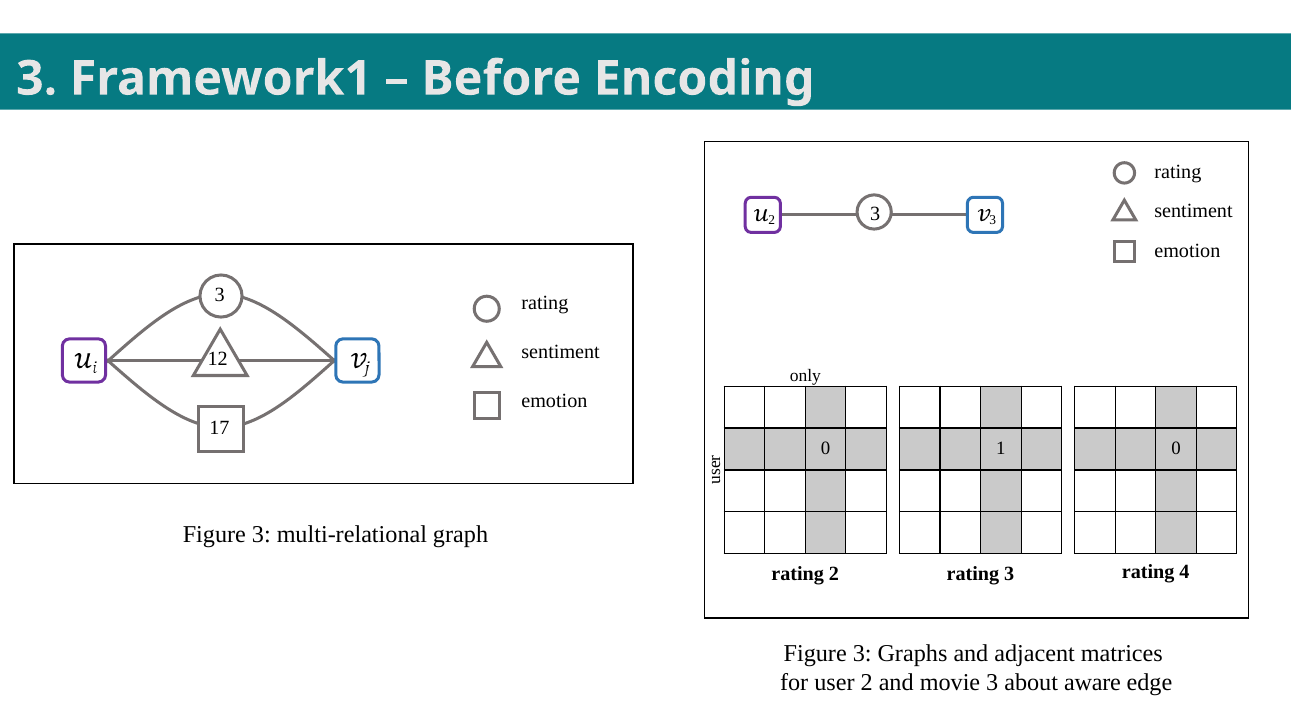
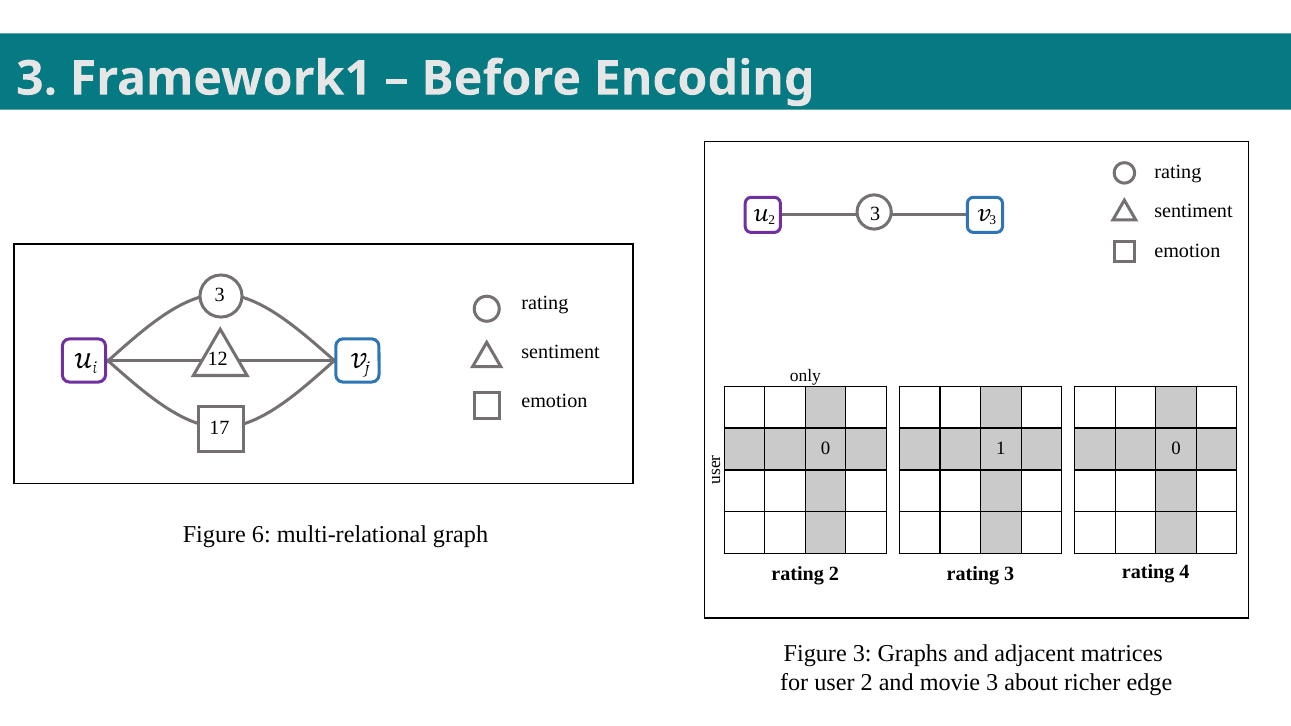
3: 3 -> 6 (261, 534)
aware: aware -> richer (1092, 683)
